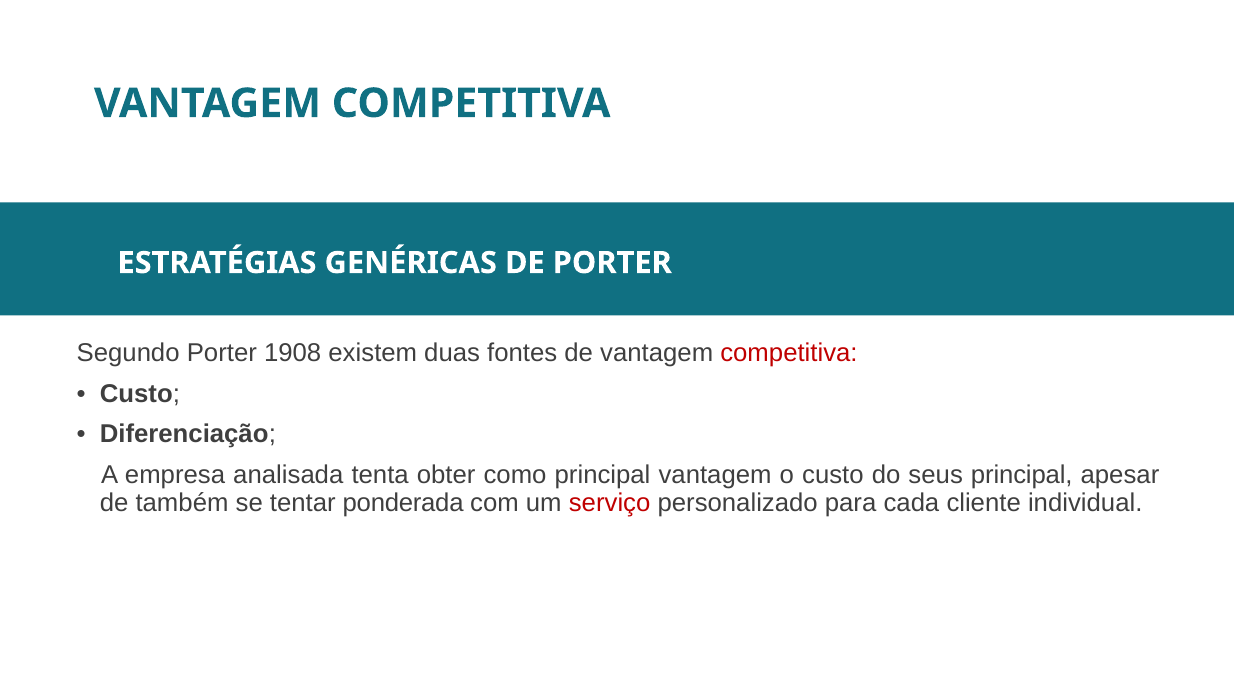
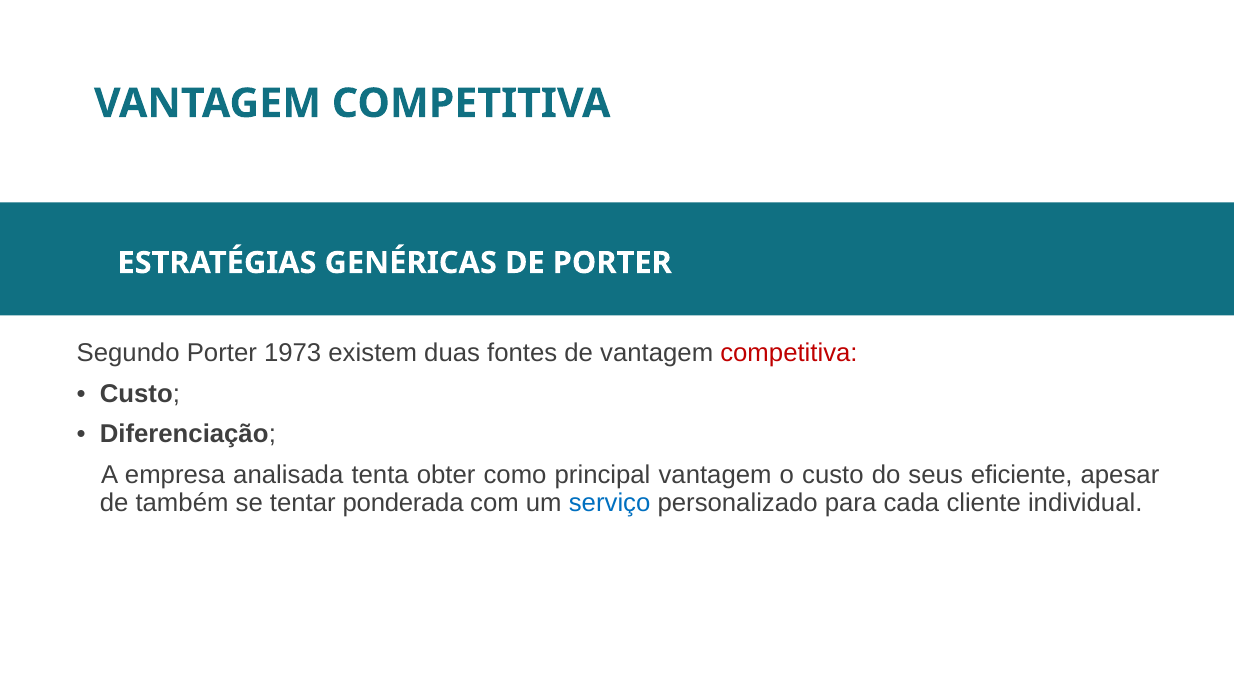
1908: 1908 -> 1973 (293, 353)
seus principal: principal -> eficiente (1022, 475)
serviço colour: red -> blue (610, 503)
